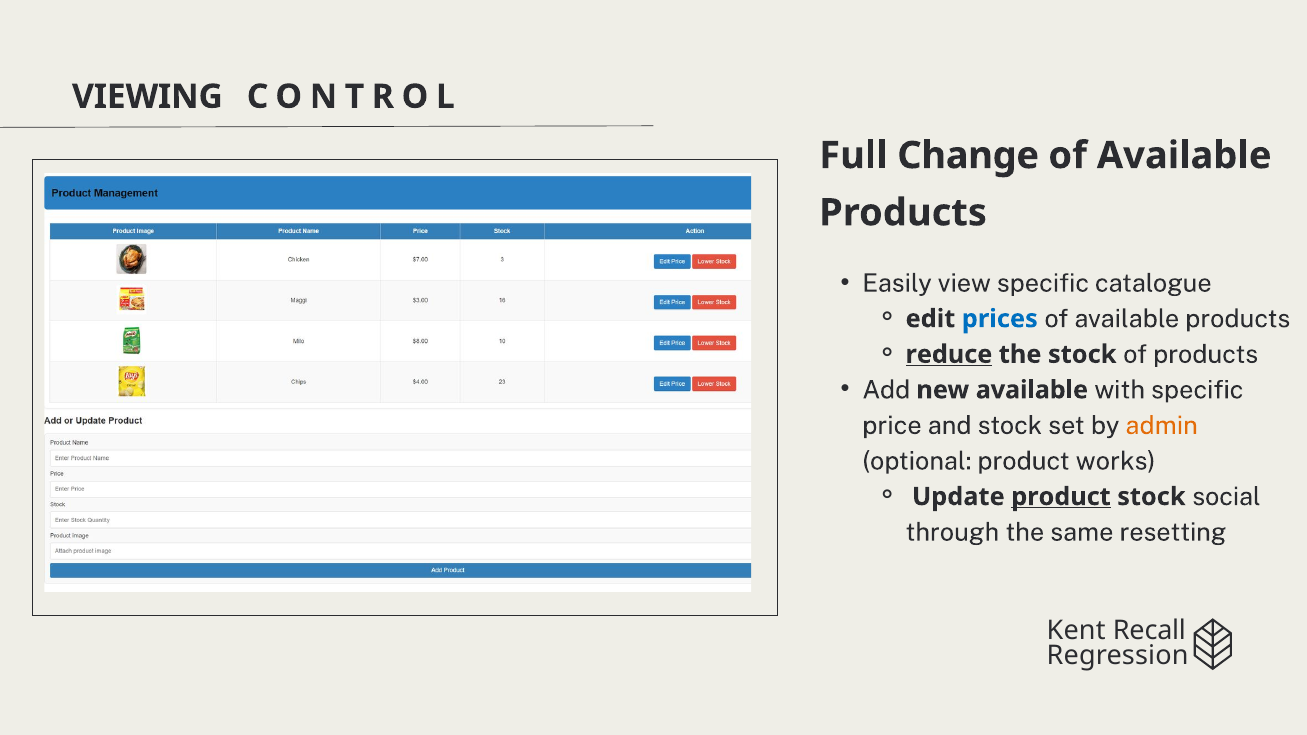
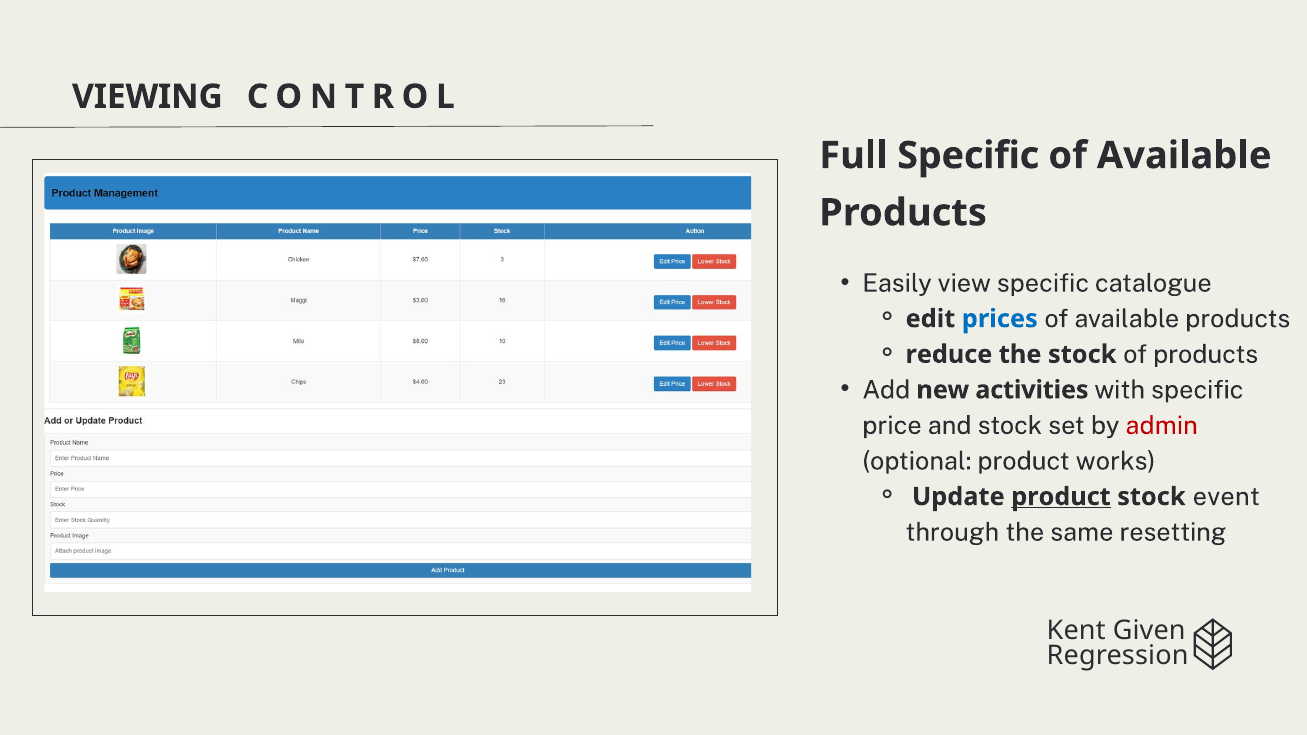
Full Change: Change -> Specific (968, 156)
reduce underline: present -> none (949, 355)
new available: available -> activities (1032, 390)
admin colour: orange -> red (1162, 426)
social: social -> event (1226, 497)
Recall: Recall -> Given (1149, 631)
